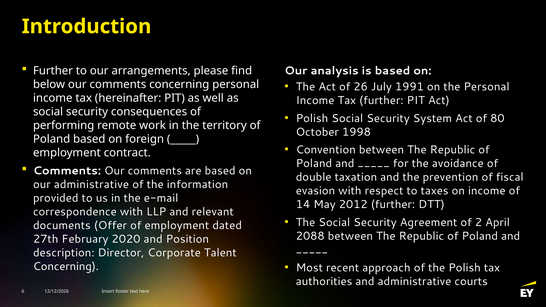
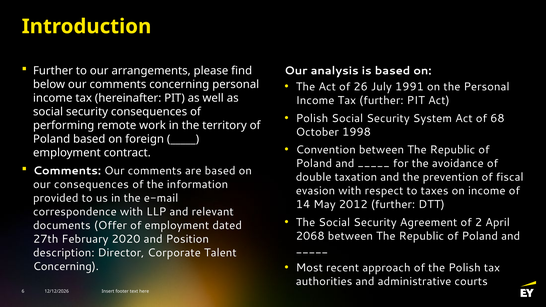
80: 80 -> 68 (497, 118)
our administrative: administrative -> consequences (91, 185)
2088: 2088 -> 2068 (310, 236)
